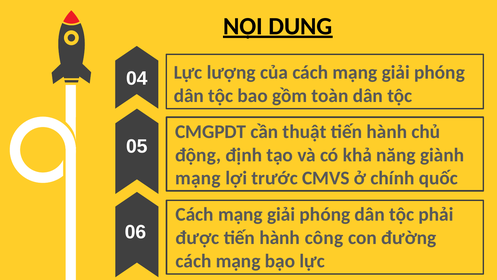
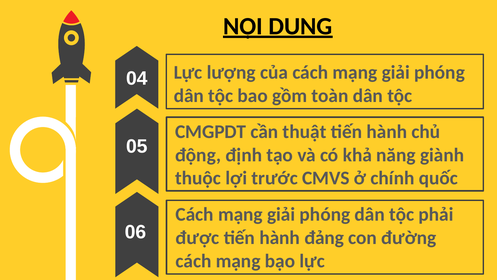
mạng: mạng -> thuộc (198, 178)
công: công -> đảng (324, 237)
